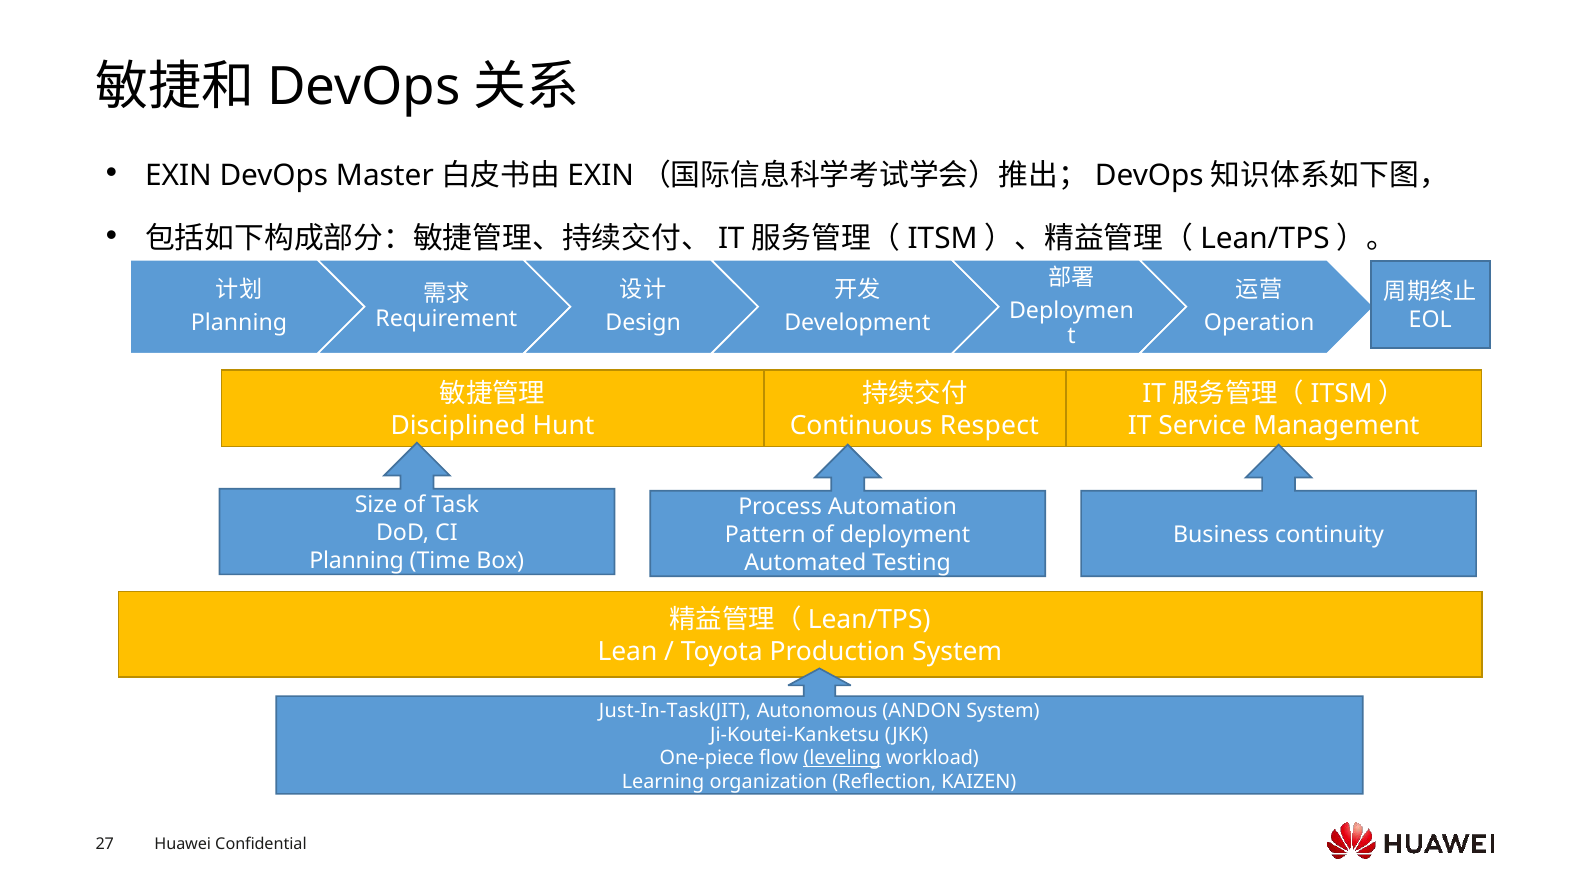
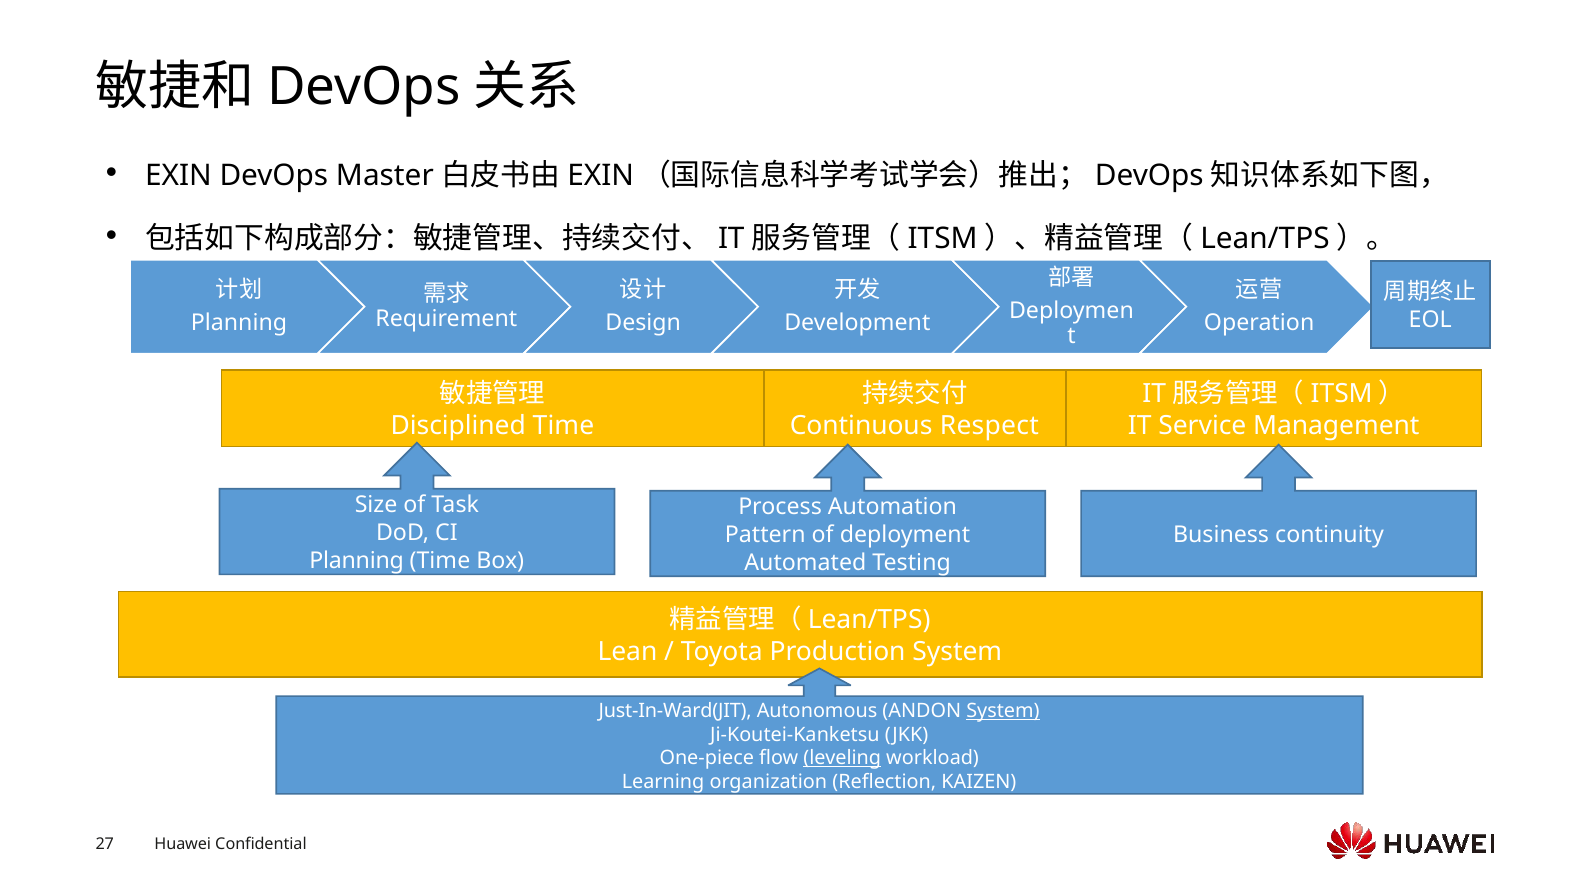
Disciplined Hunt: Hunt -> Time (563, 426)
Just-In-Task(JIT: Just-In-Task(JIT -> Just-In-Ward(JIT (675, 711)
System underline: none -> present (1003, 711)
